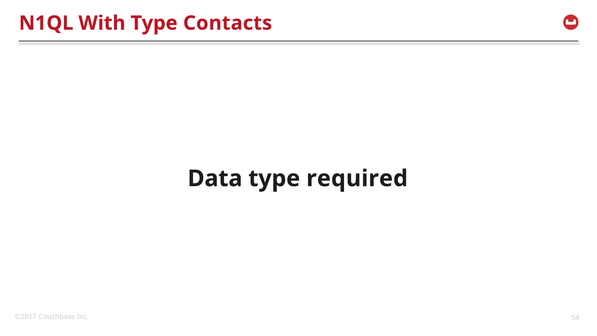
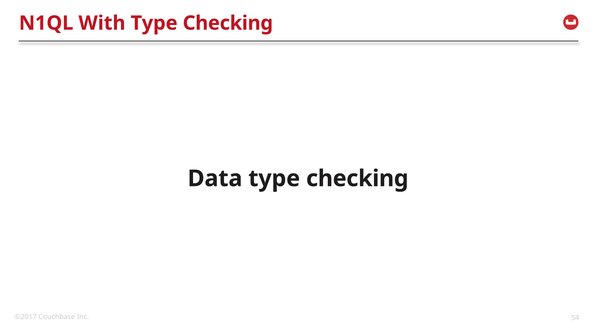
Contacts: Contacts -> Checking (228, 23)
Data type required: required -> checking (357, 178)
